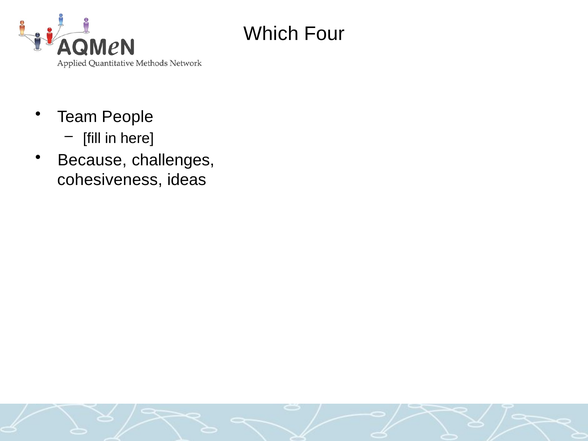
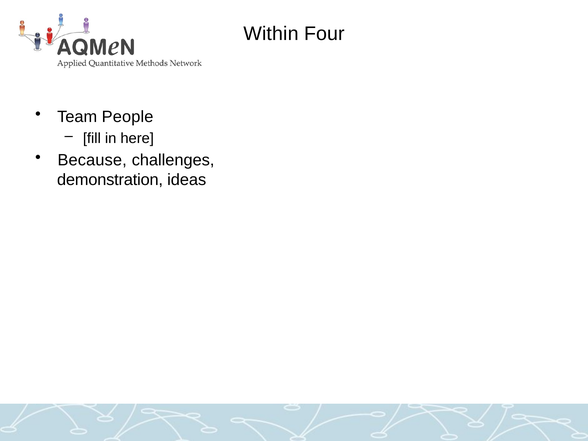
Which: Which -> Within (271, 34)
cohesiveness: cohesiveness -> demonstration (110, 180)
